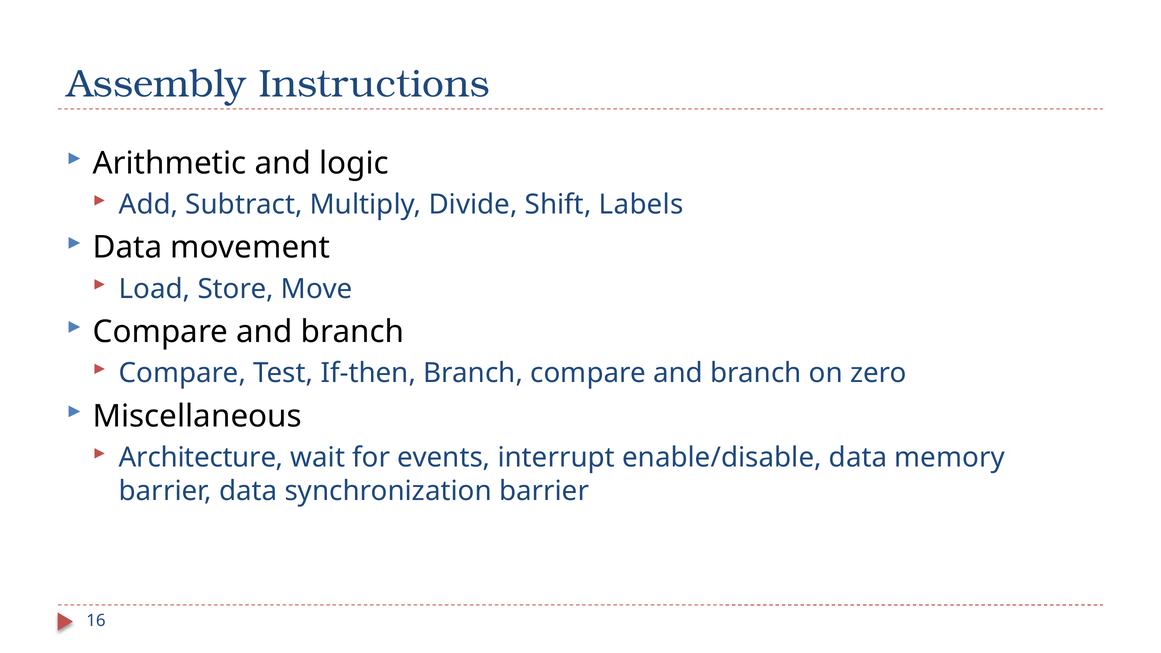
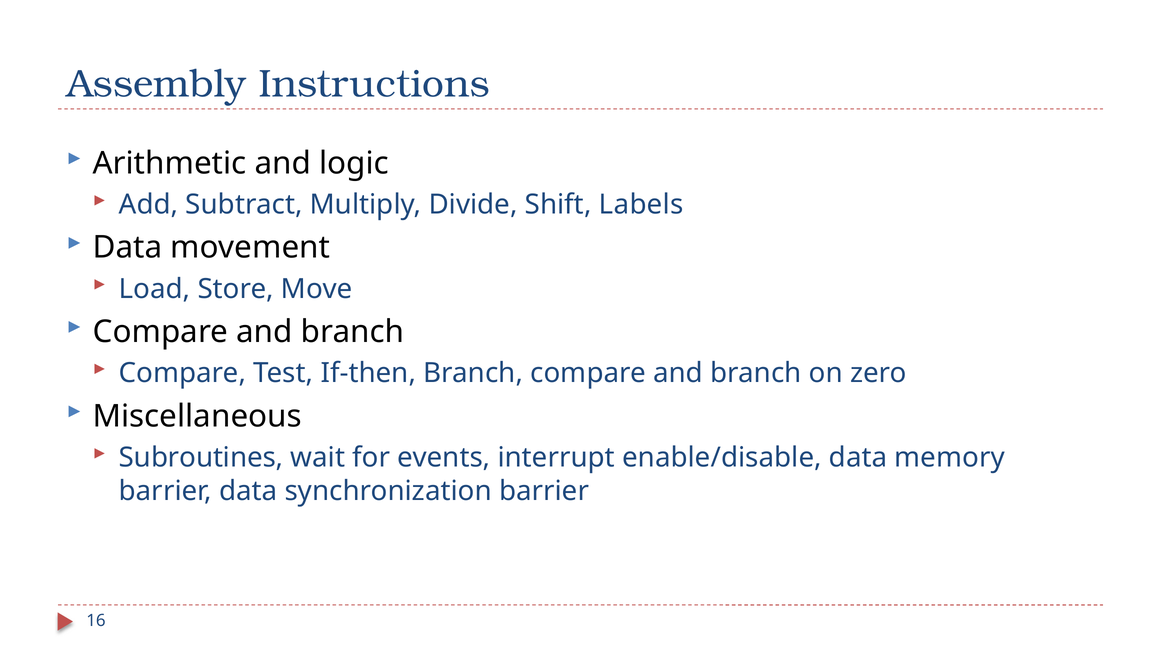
Architecture: Architecture -> Subroutines (201, 458)
